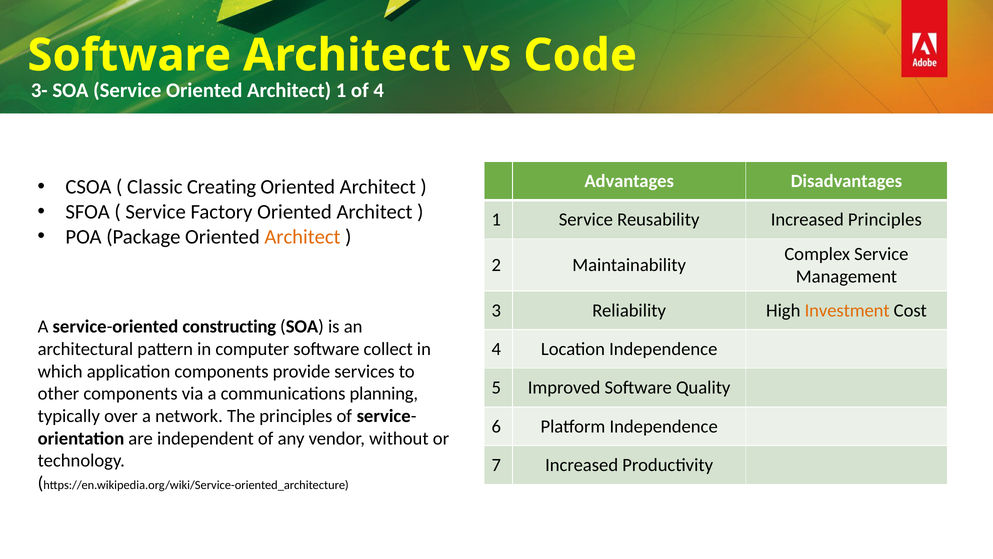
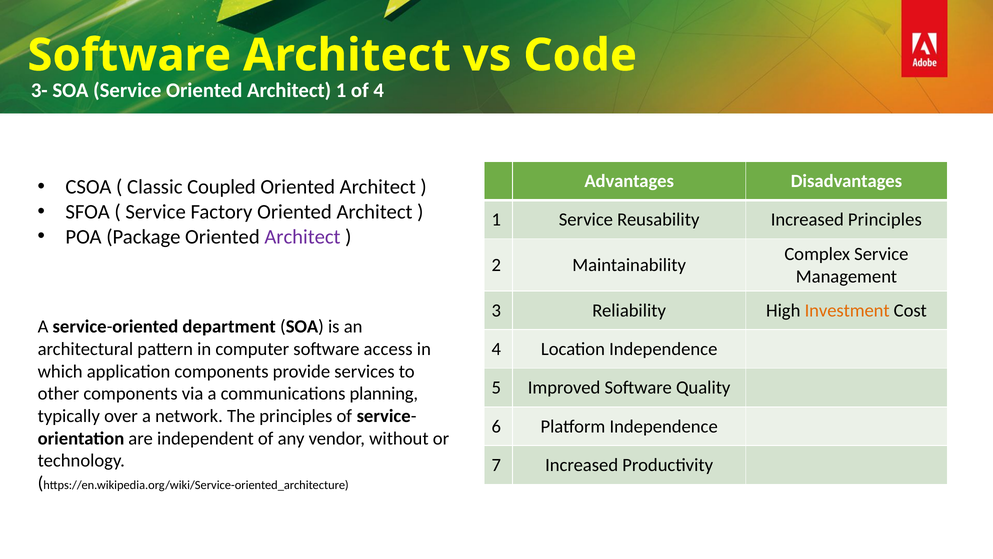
Creating: Creating -> Coupled (222, 187)
Architect colour: orange -> purple (302, 237)
constructing: constructing -> department (229, 326)
collect: collect -> access (388, 349)
